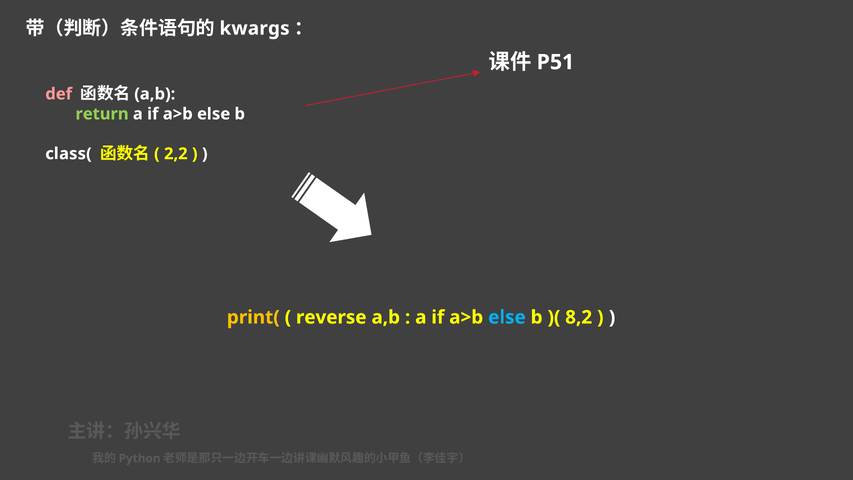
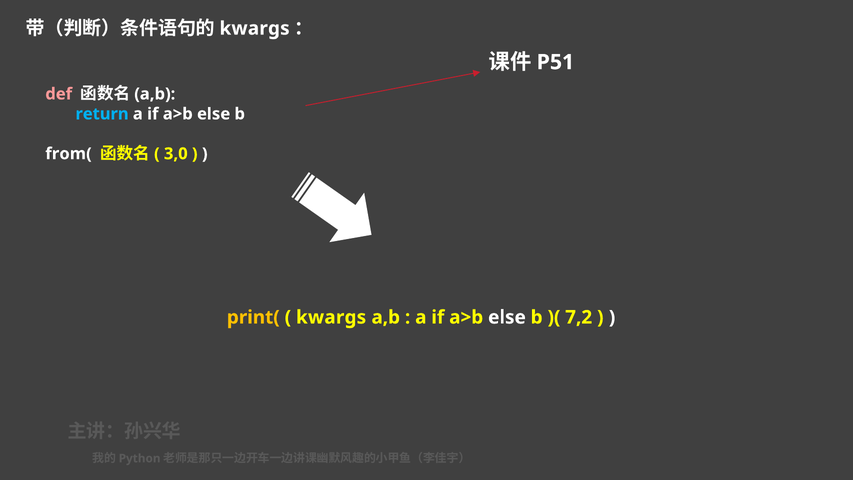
return colour: light green -> light blue (102, 114)
class(: class( -> from( (69, 154)
2,2: 2,2 -> 3,0 (176, 154)
reverse: reverse -> kwargs (331, 317)
else colour: light blue -> white (507, 317)
8,2: 8,2 -> 7,2 (579, 317)
